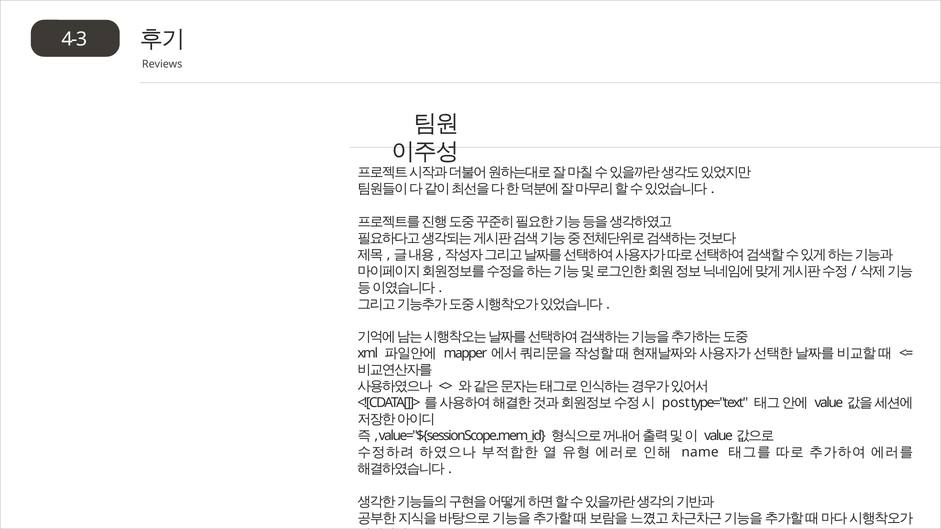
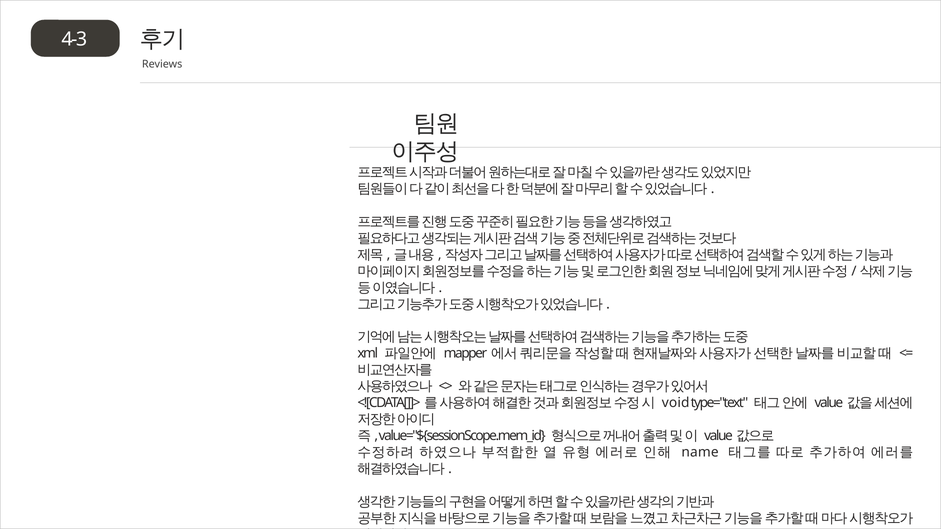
post: post -> void (676, 403)
